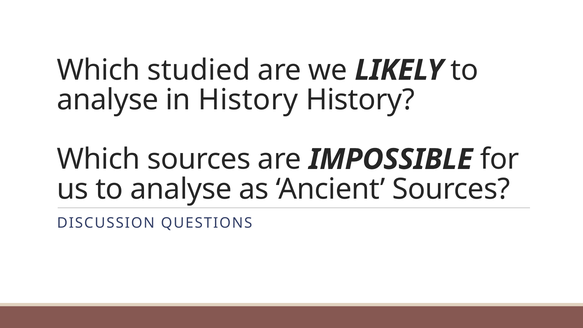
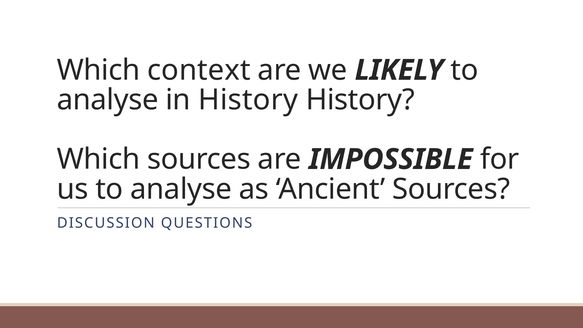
studied: studied -> context (199, 70)
